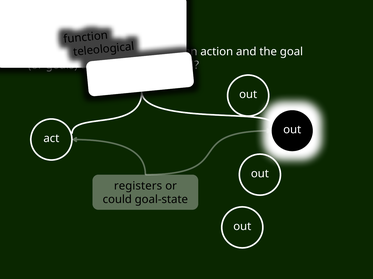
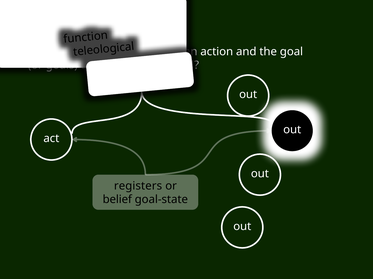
could: could -> belief (117, 200)
